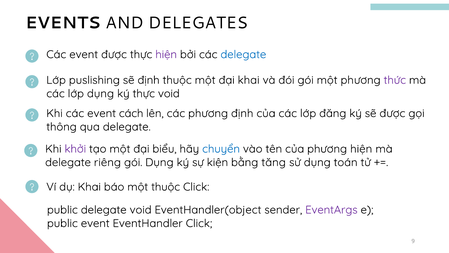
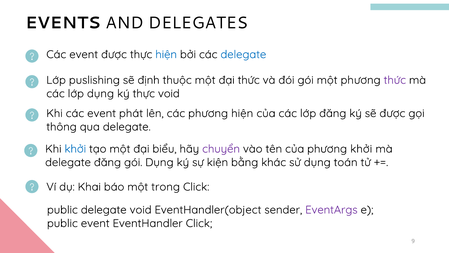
hiện colour: purple -> blue (166, 54)
đại khai: khai -> thức (249, 80)
cách: cách -> phát (131, 113)
phương định: định -> hiện (242, 113)
khởi colour: purple -> blue (75, 149)
chuyển colour: blue -> purple (221, 149)
phương hiện: hiện -> khởi (361, 149)
delegate riêng: riêng -> đăng (107, 162)
tăng: tăng -> khác (274, 162)
một thuộc: thuộc -> trong (166, 187)
